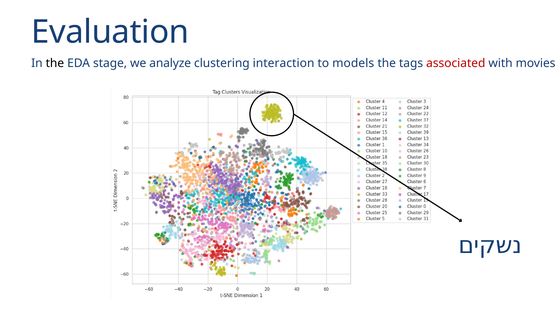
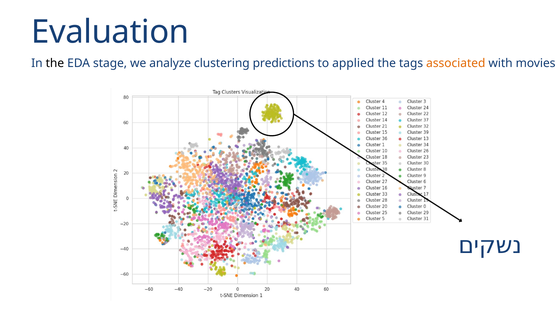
interaction: interaction -> predictions (284, 63)
models: models -> applied (353, 63)
associated colour: red -> orange (456, 63)
